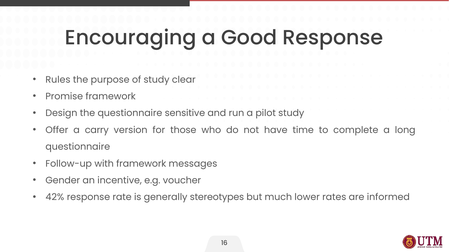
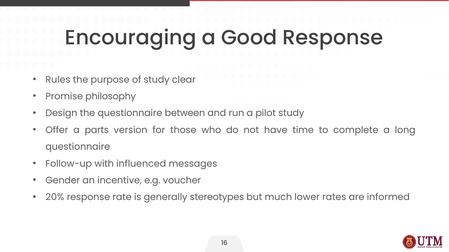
Promise framework: framework -> philosophy (111, 97)
sensitive: sensitive -> between (185, 113)
carry: carry -> parts (97, 130)
with framework: framework -> influenced (141, 164)
42%: 42% -> 20% (55, 198)
